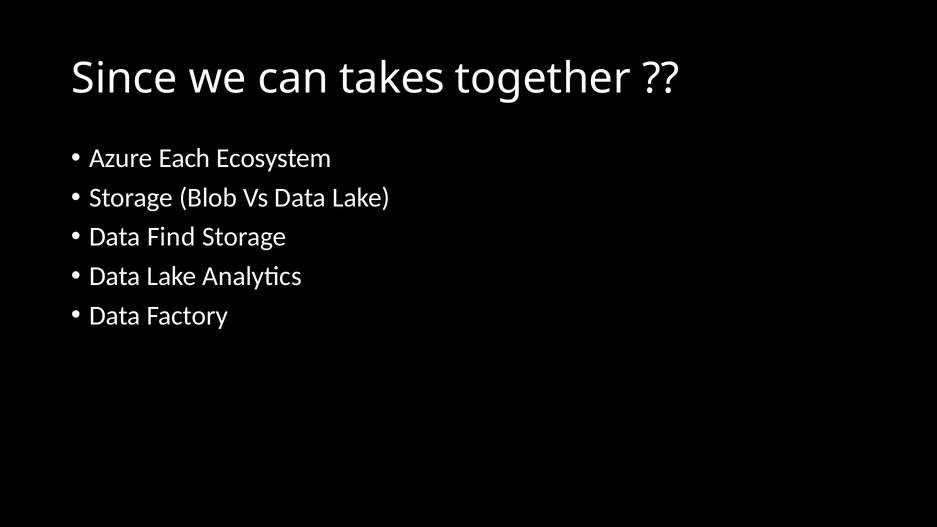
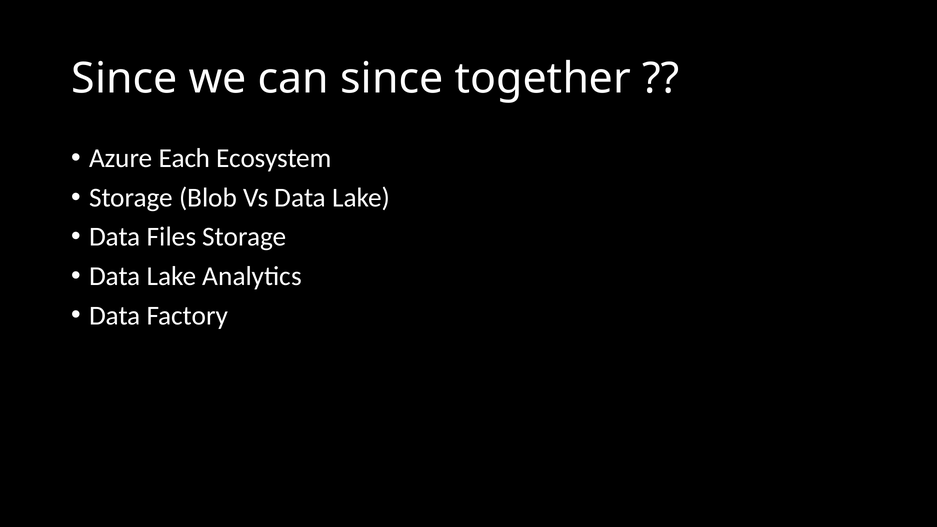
can takes: takes -> since (392, 79)
Find: Find -> Files (171, 237)
